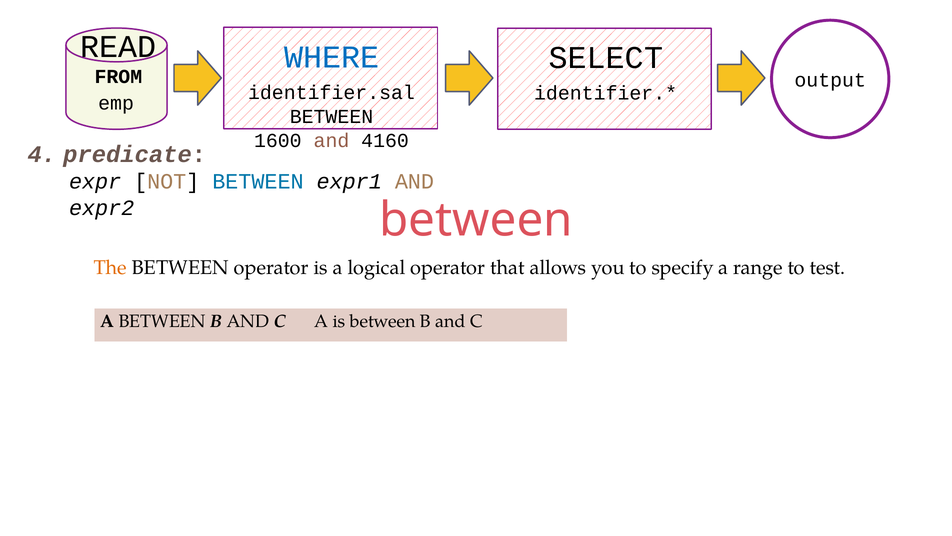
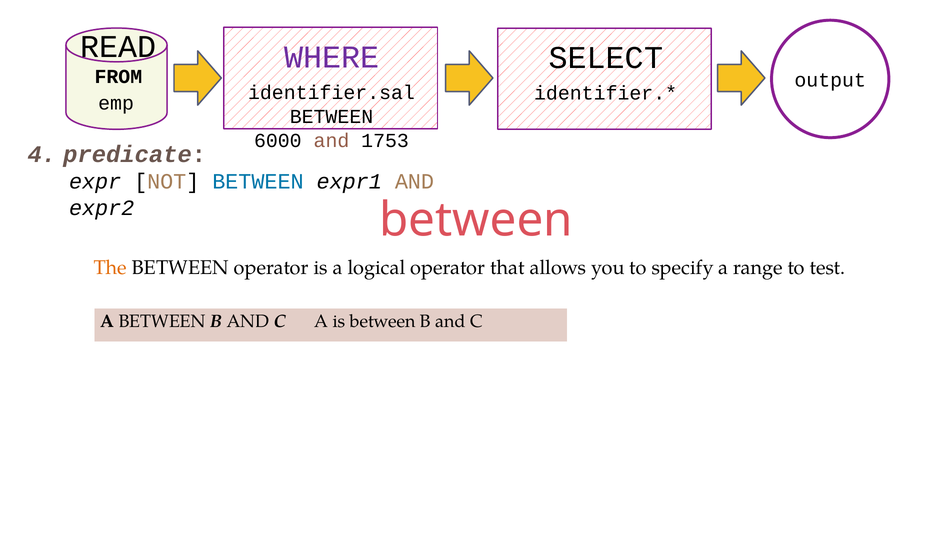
WHERE colour: blue -> purple (332, 57)
1600: 1600 -> 6000 (278, 140)
4160: 4160 -> 1753 (385, 140)
